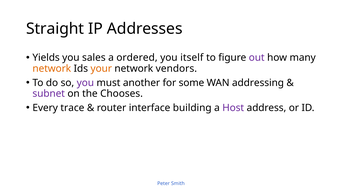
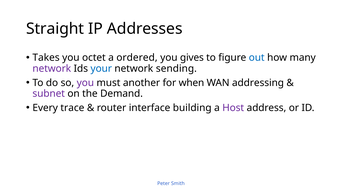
Yields: Yields -> Takes (46, 58)
sales: sales -> octet (94, 58)
itself: itself -> gives (192, 58)
out colour: purple -> blue (257, 58)
network colour: orange -> purple (52, 69)
your colour: orange -> blue (101, 69)
vendors: vendors -> sending (176, 69)
some: some -> when (191, 83)
Chooses: Chooses -> Demand (122, 94)
